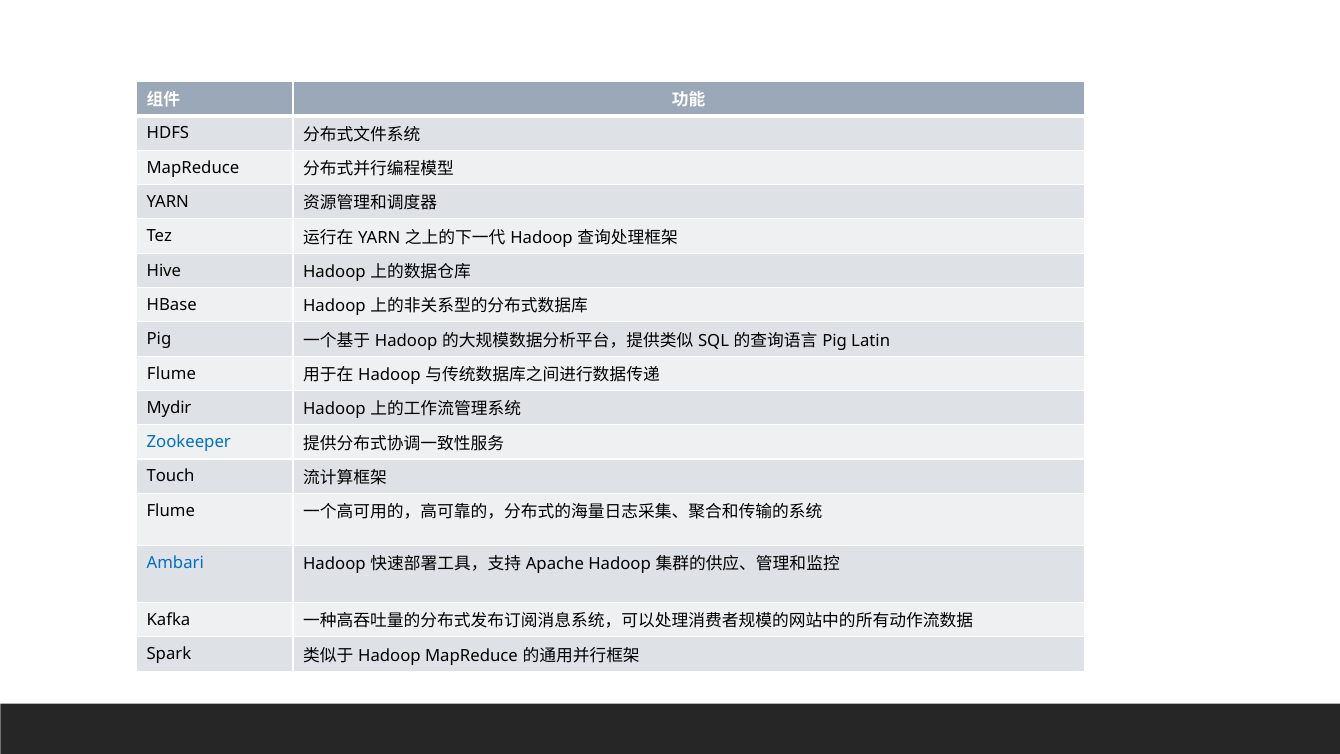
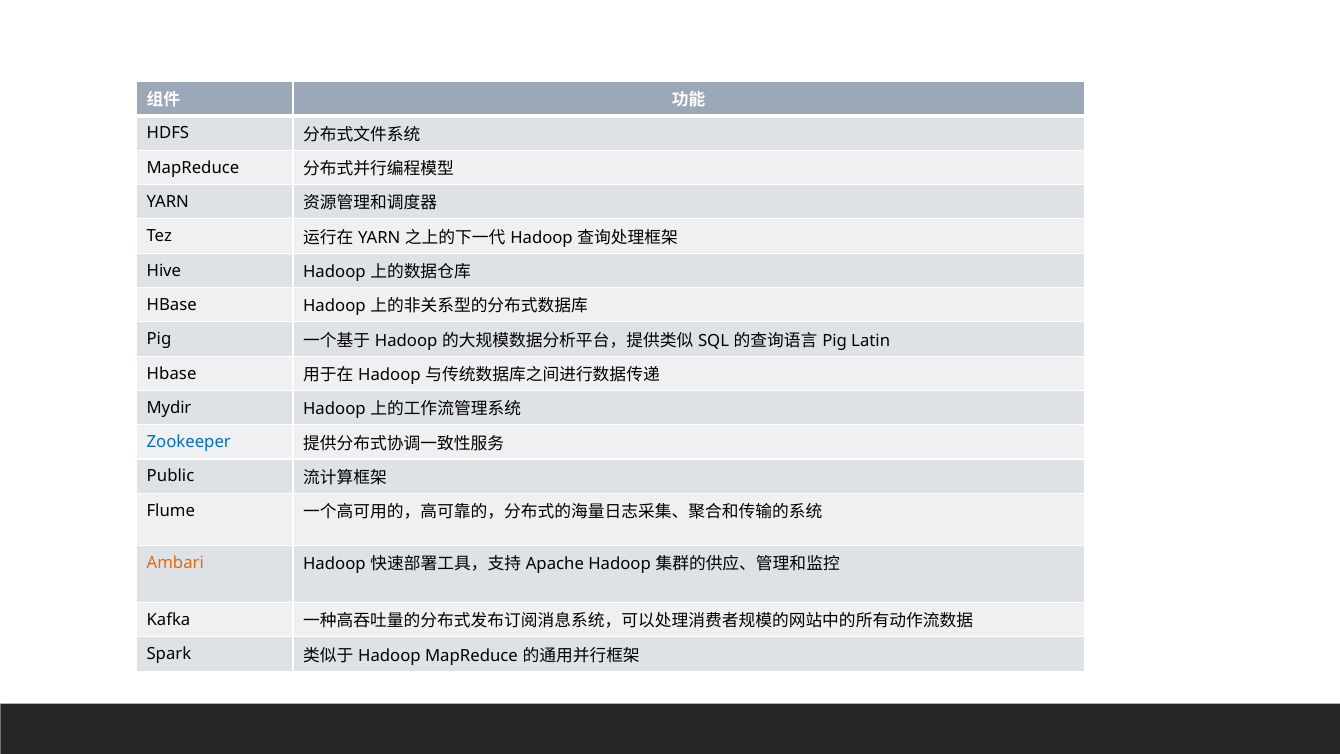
Flume: Flume -> Hbase (172, 373)
Touch: Touch -> Public (171, 476)
Ambari colour: blue -> orange (175, 562)
